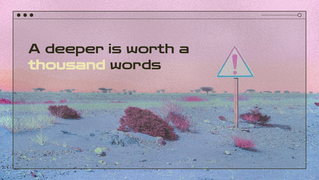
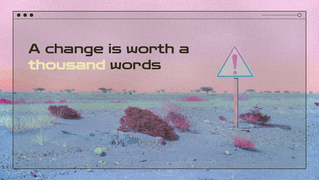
deeper: deeper -> change (74, 49)
